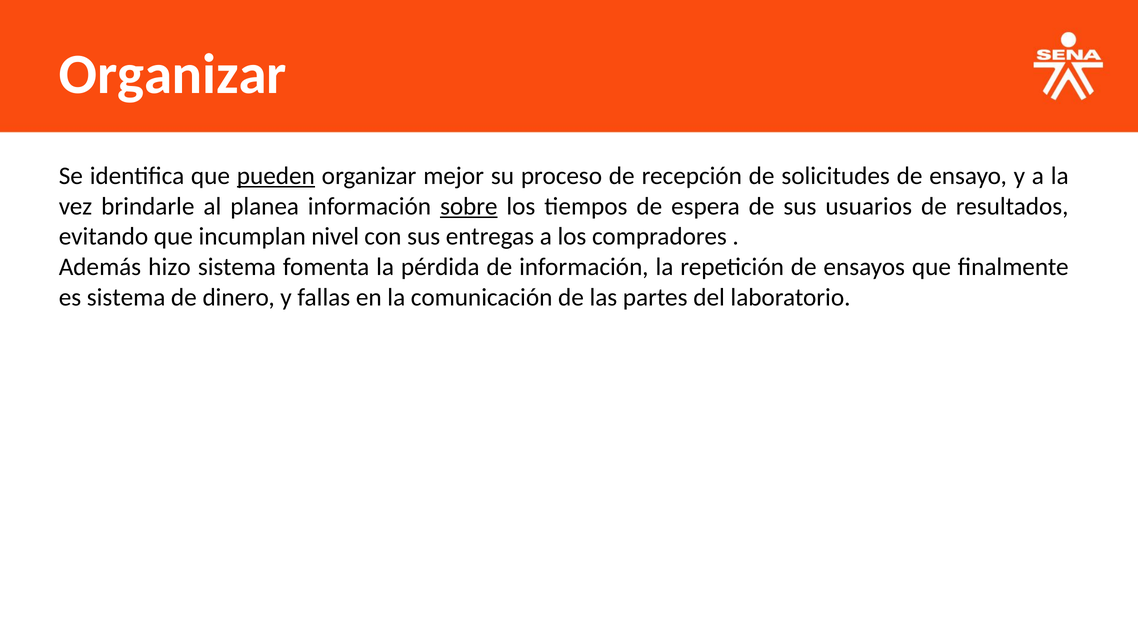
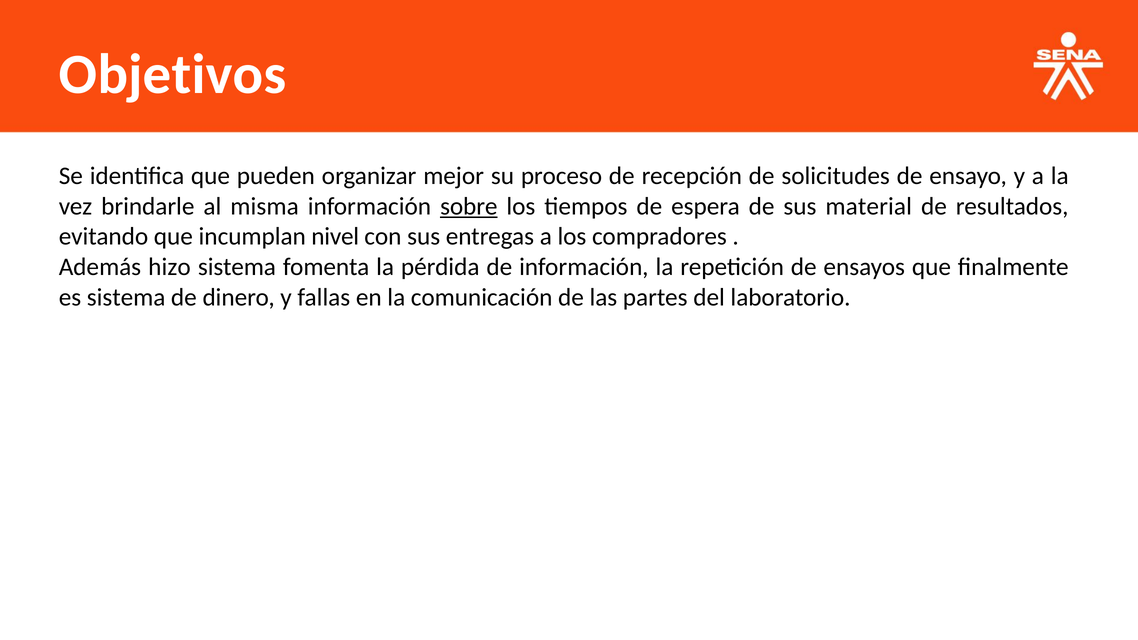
Organizar: Organizar -> Objetivos (173, 75)
pueden underline: present -> none (276, 176)
planea: planea -> misma (265, 206)
usuarios: usuarios -> material (869, 206)
